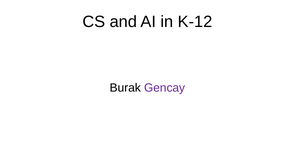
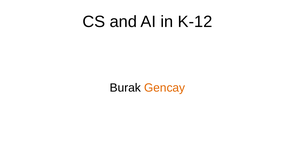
Gencay colour: purple -> orange (165, 88)
